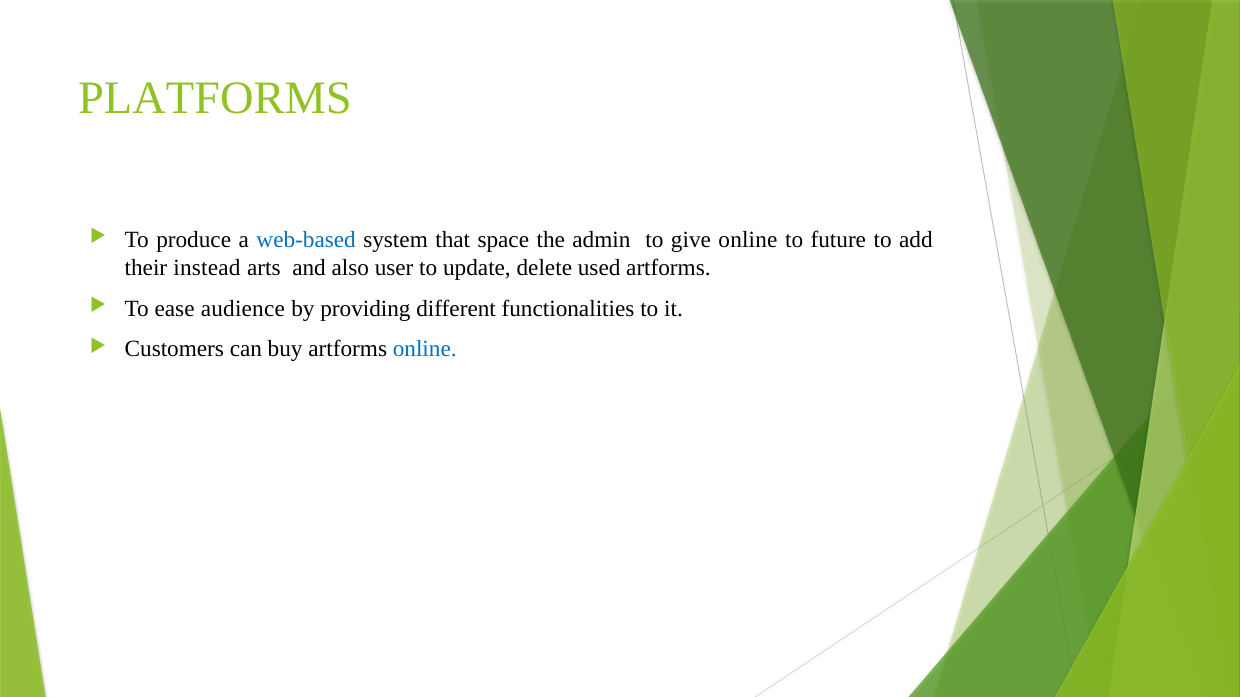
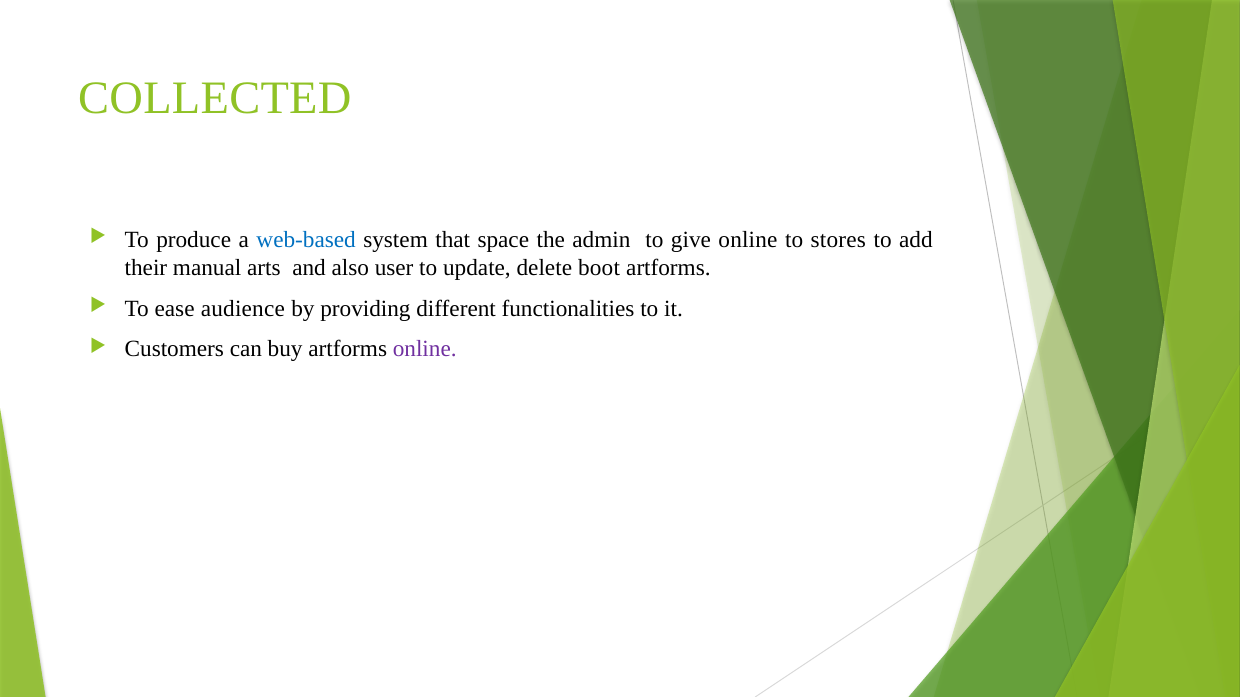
PLATFORMS: PLATFORMS -> COLLECTED (215, 98)
future: future -> stores (838, 240)
instead: instead -> manual (207, 268)
used: used -> boot (599, 268)
online colour: blue -> purple (425, 350)
